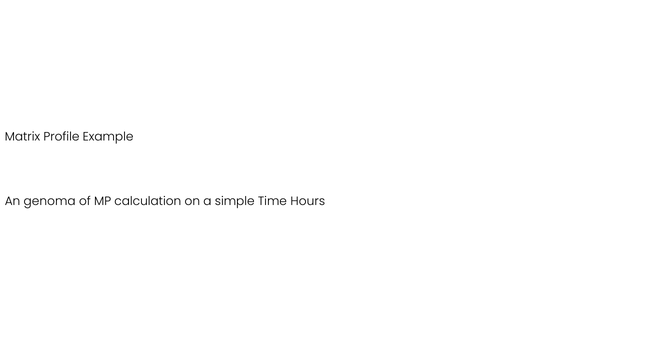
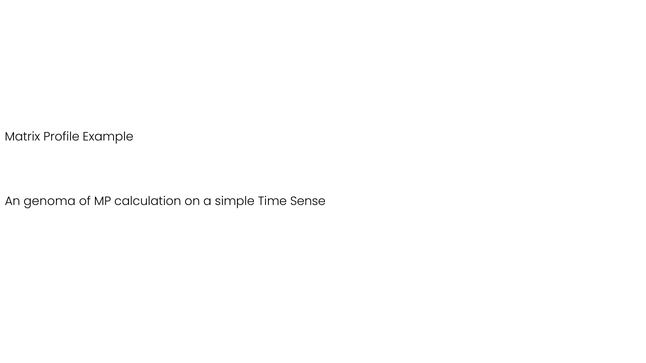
Hours: Hours -> Sense (308, 201)
